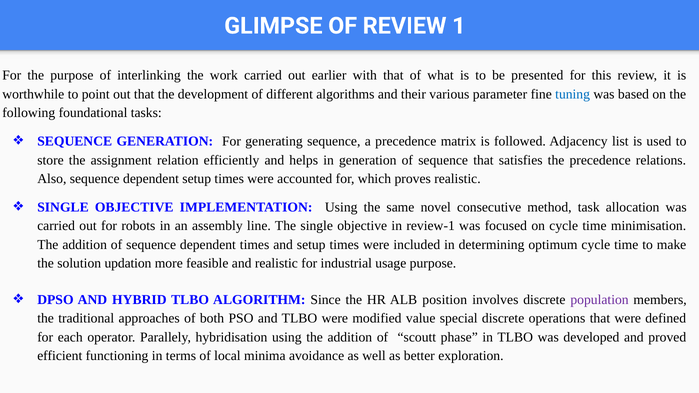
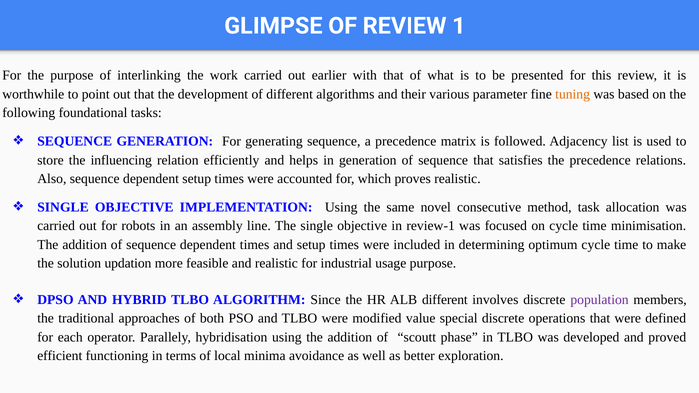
tuning colour: blue -> orange (573, 94)
assignment: assignment -> influencing (121, 160)
ALB position: position -> different (445, 300)
